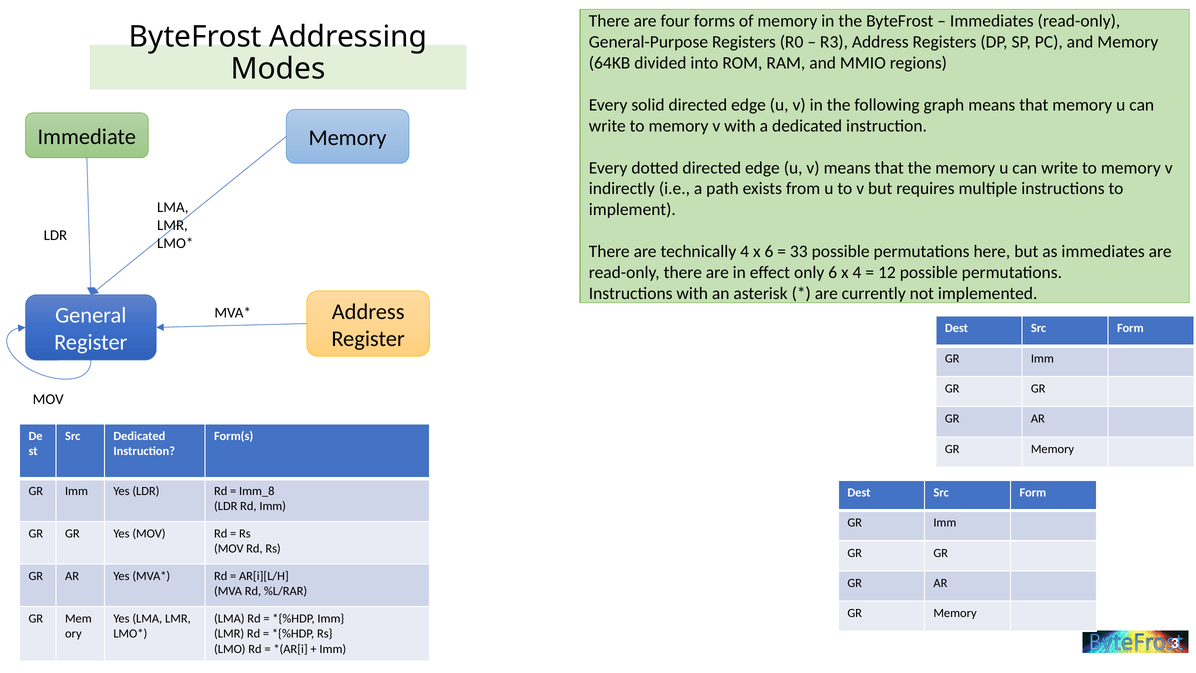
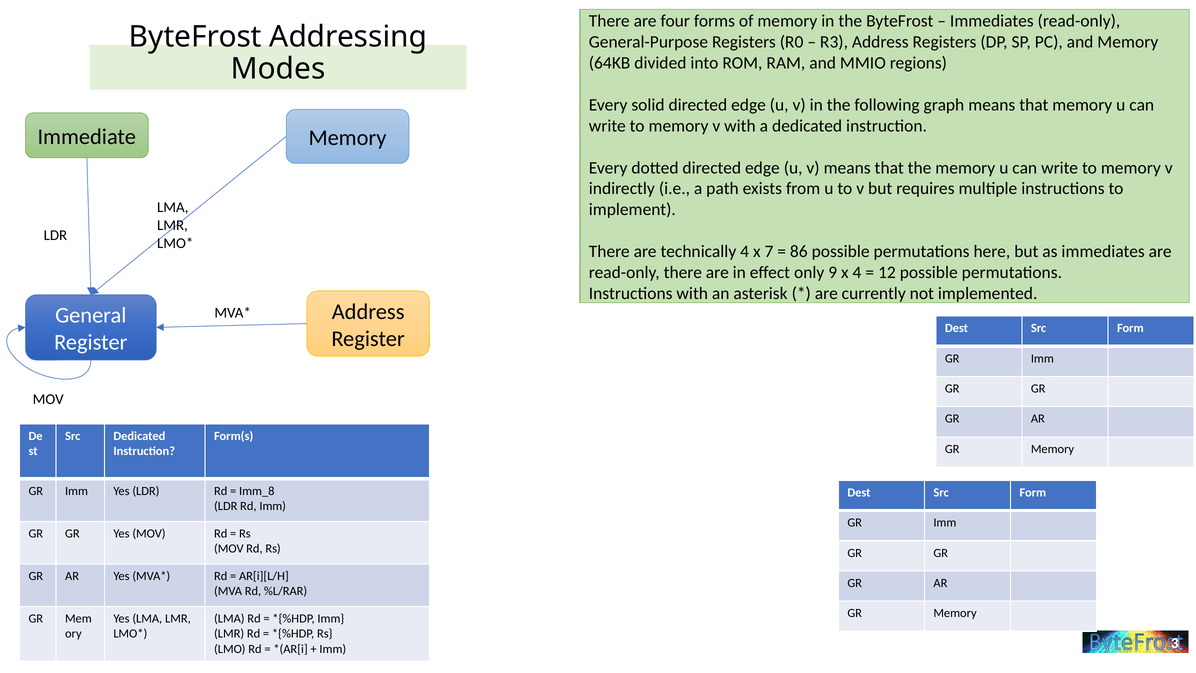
x 6: 6 -> 7 (769, 251)
33: 33 -> 86 (799, 251)
only 6: 6 -> 9 (833, 272)
